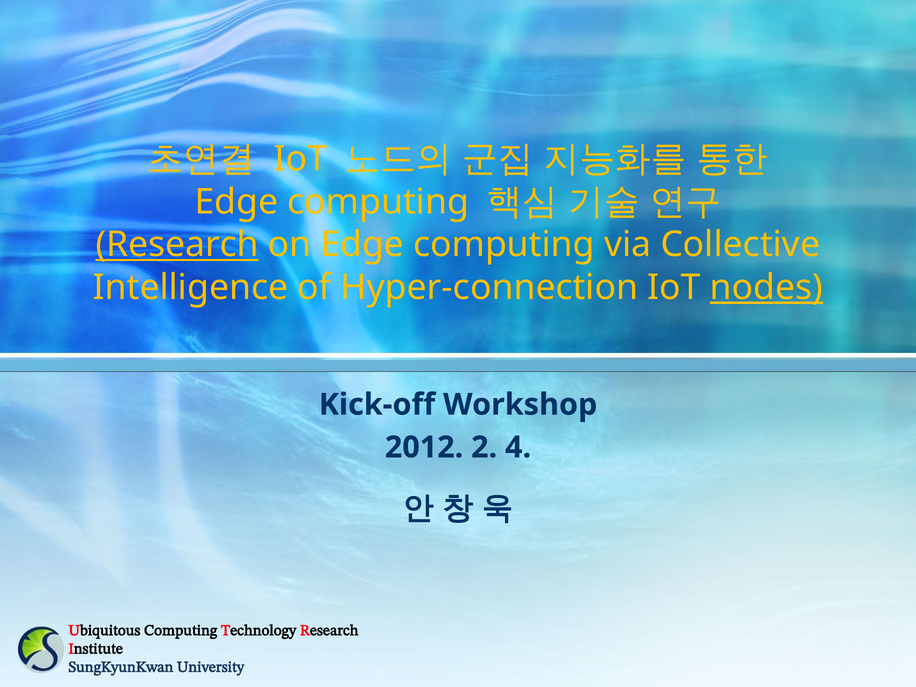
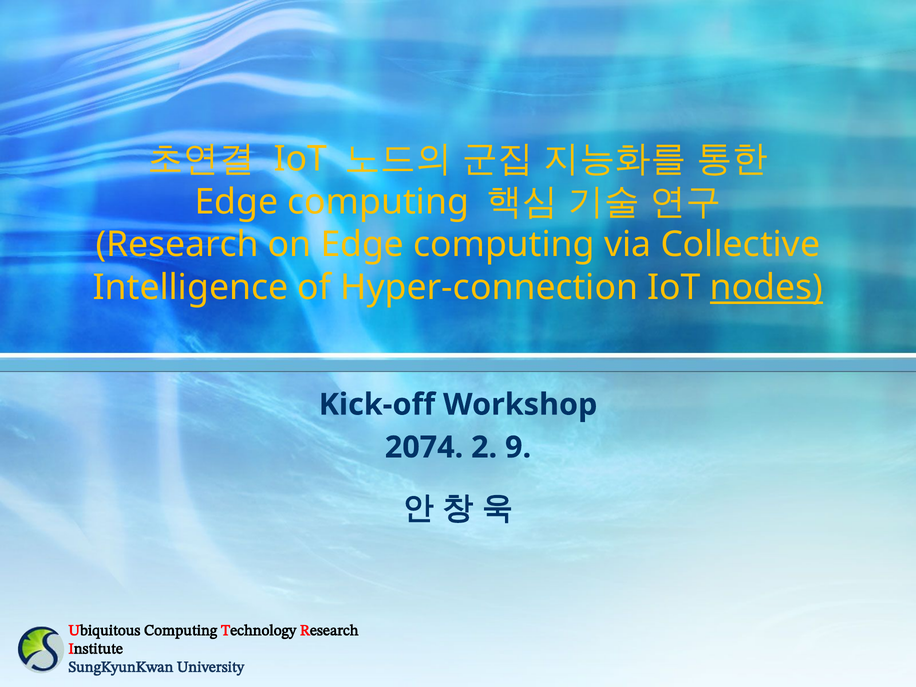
Research underline: present -> none (177, 245)
2012: 2012 -> 2074 (424, 447)
4: 4 -> 9 (518, 447)
